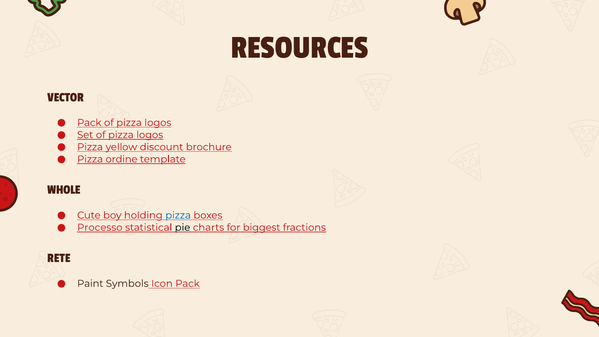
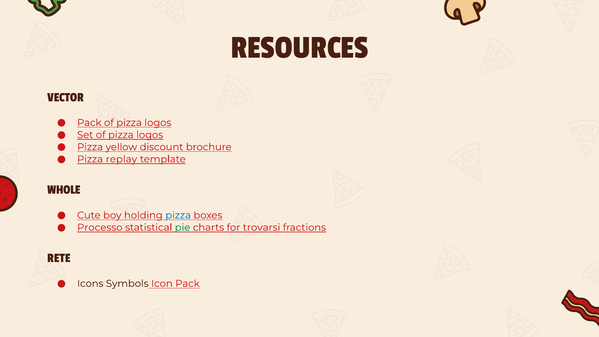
ordine: ordine -> replay (121, 159)
pie colour: black -> green (183, 227)
biggest: biggest -> trovarsi (262, 227)
Paint: Paint -> Icons (90, 283)
